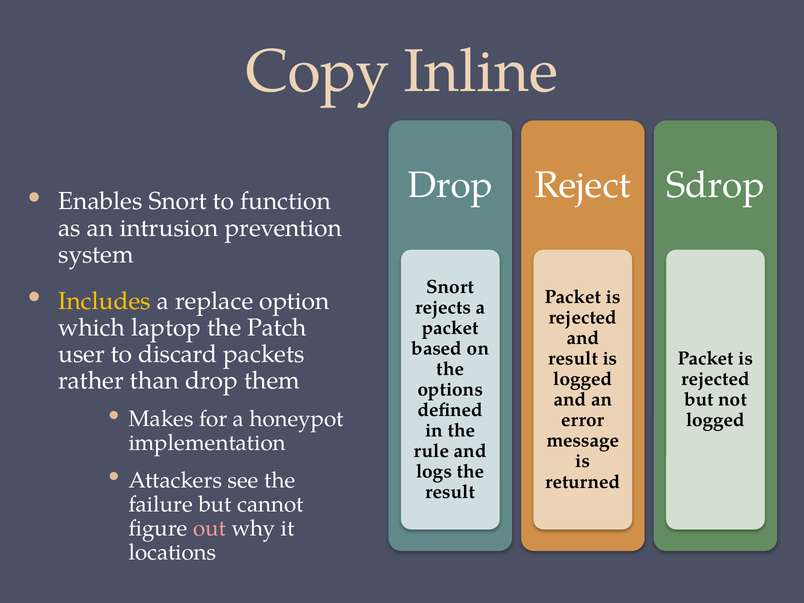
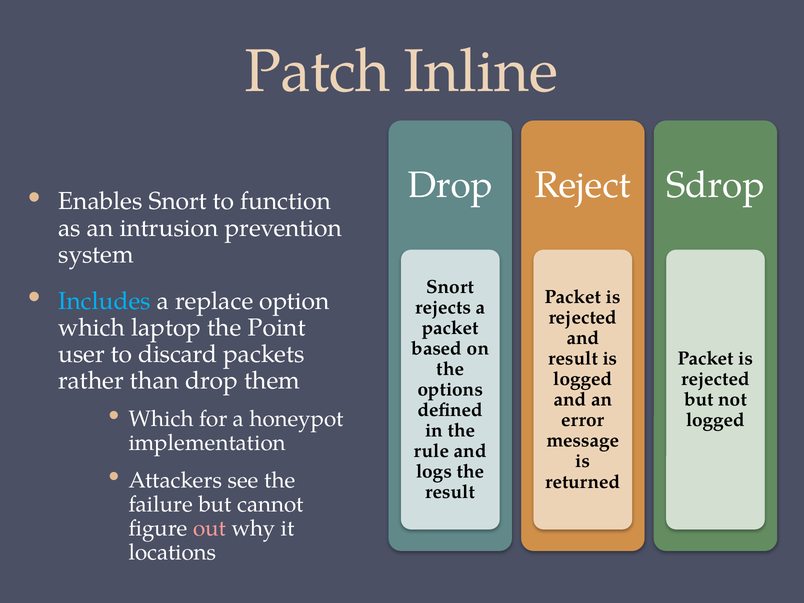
Copy: Copy -> Patch (318, 71)
Includes colour: yellow -> light blue (105, 301)
Patch: Patch -> Point (277, 328)
Makes: Makes -> Which (161, 419)
